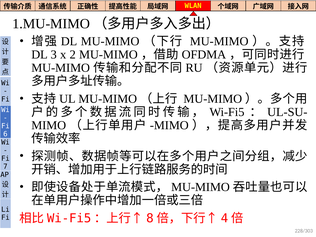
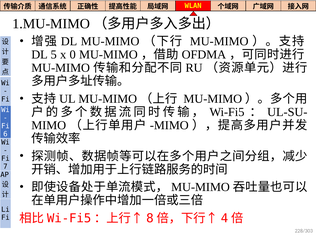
3: 3 -> 5 (54, 55)
2: 2 -> 0 (73, 55)
